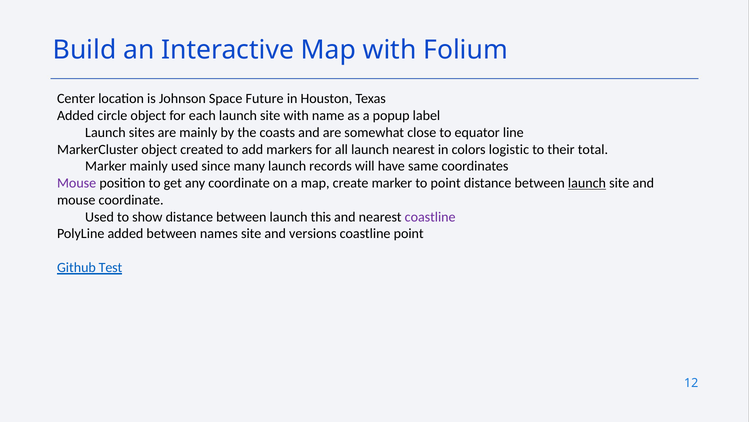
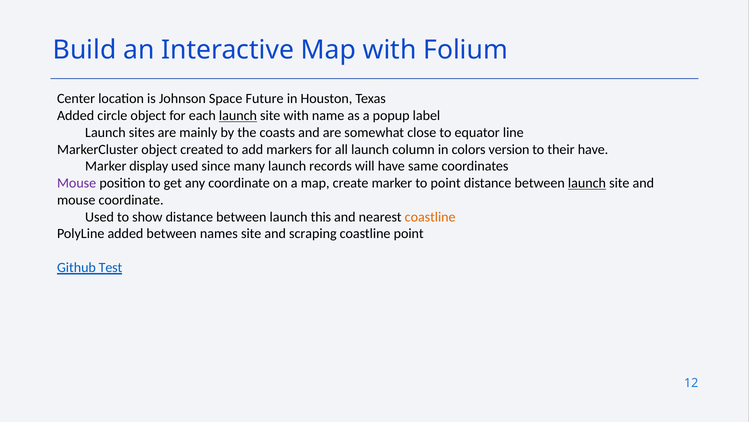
launch underline: none -> present (238, 115)
launch nearest: nearest -> column (413, 149)
logistic: logistic -> version (509, 149)
their total: total -> have (593, 149)
Marker mainly: mainly -> display (149, 166)
coastline colour: purple -> orange (430, 217)
versions: versions -> scraping (313, 233)
